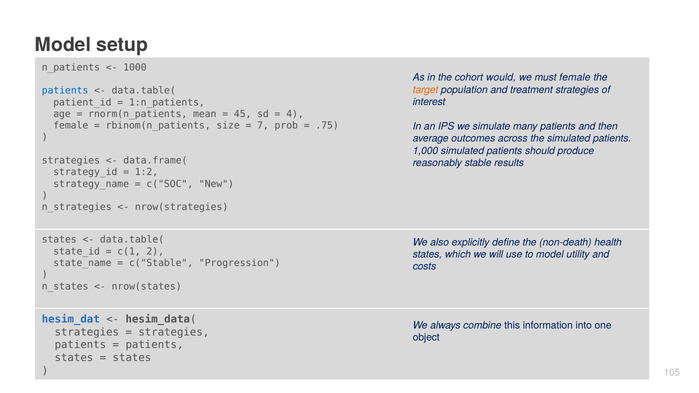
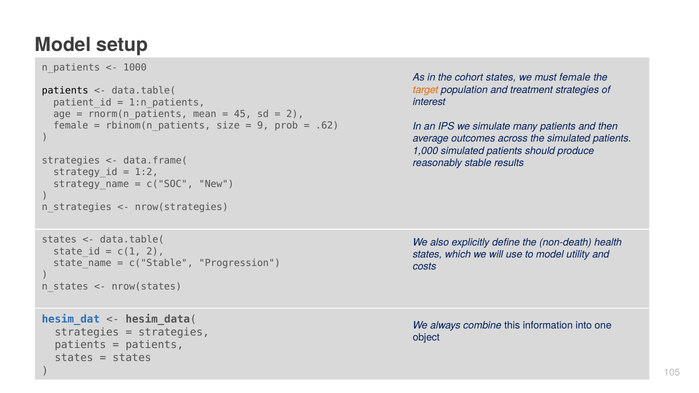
cohort would: would -> states (501, 77)
patients colour: blue -> black (65, 91)
4: 4 -> 2 (295, 114)
7: 7 -> 9 (263, 126)
.75: .75 -> .62 (327, 126)
